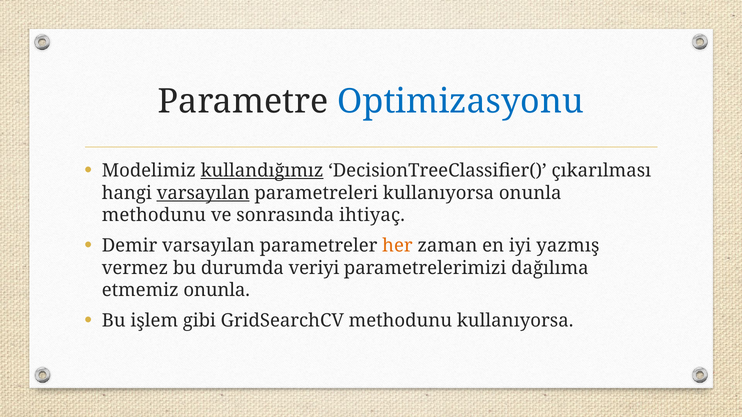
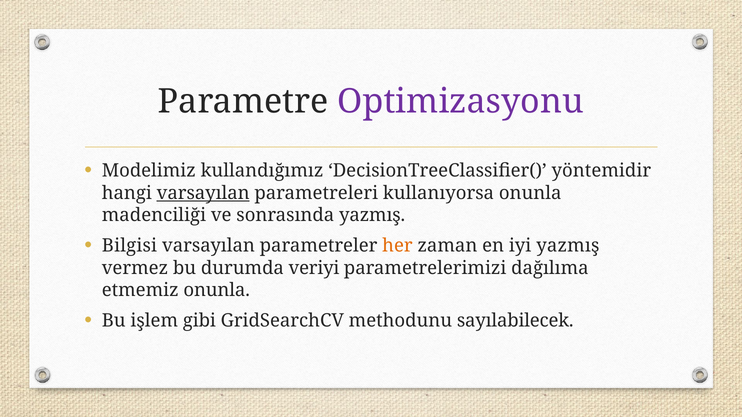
Optimizasyonu colour: blue -> purple (461, 102)
kullandığımız underline: present -> none (262, 171)
çıkarılması: çıkarılması -> yöntemidir (601, 171)
methodunu: methodunu -> madenciliği (154, 215)
sonrasında ihtiyaç: ihtiyaç -> yazmış (372, 215)
Demir: Demir -> Bilgisi (129, 246)
methodunu kullanıyorsa: kullanıyorsa -> sayılabilecek (515, 321)
